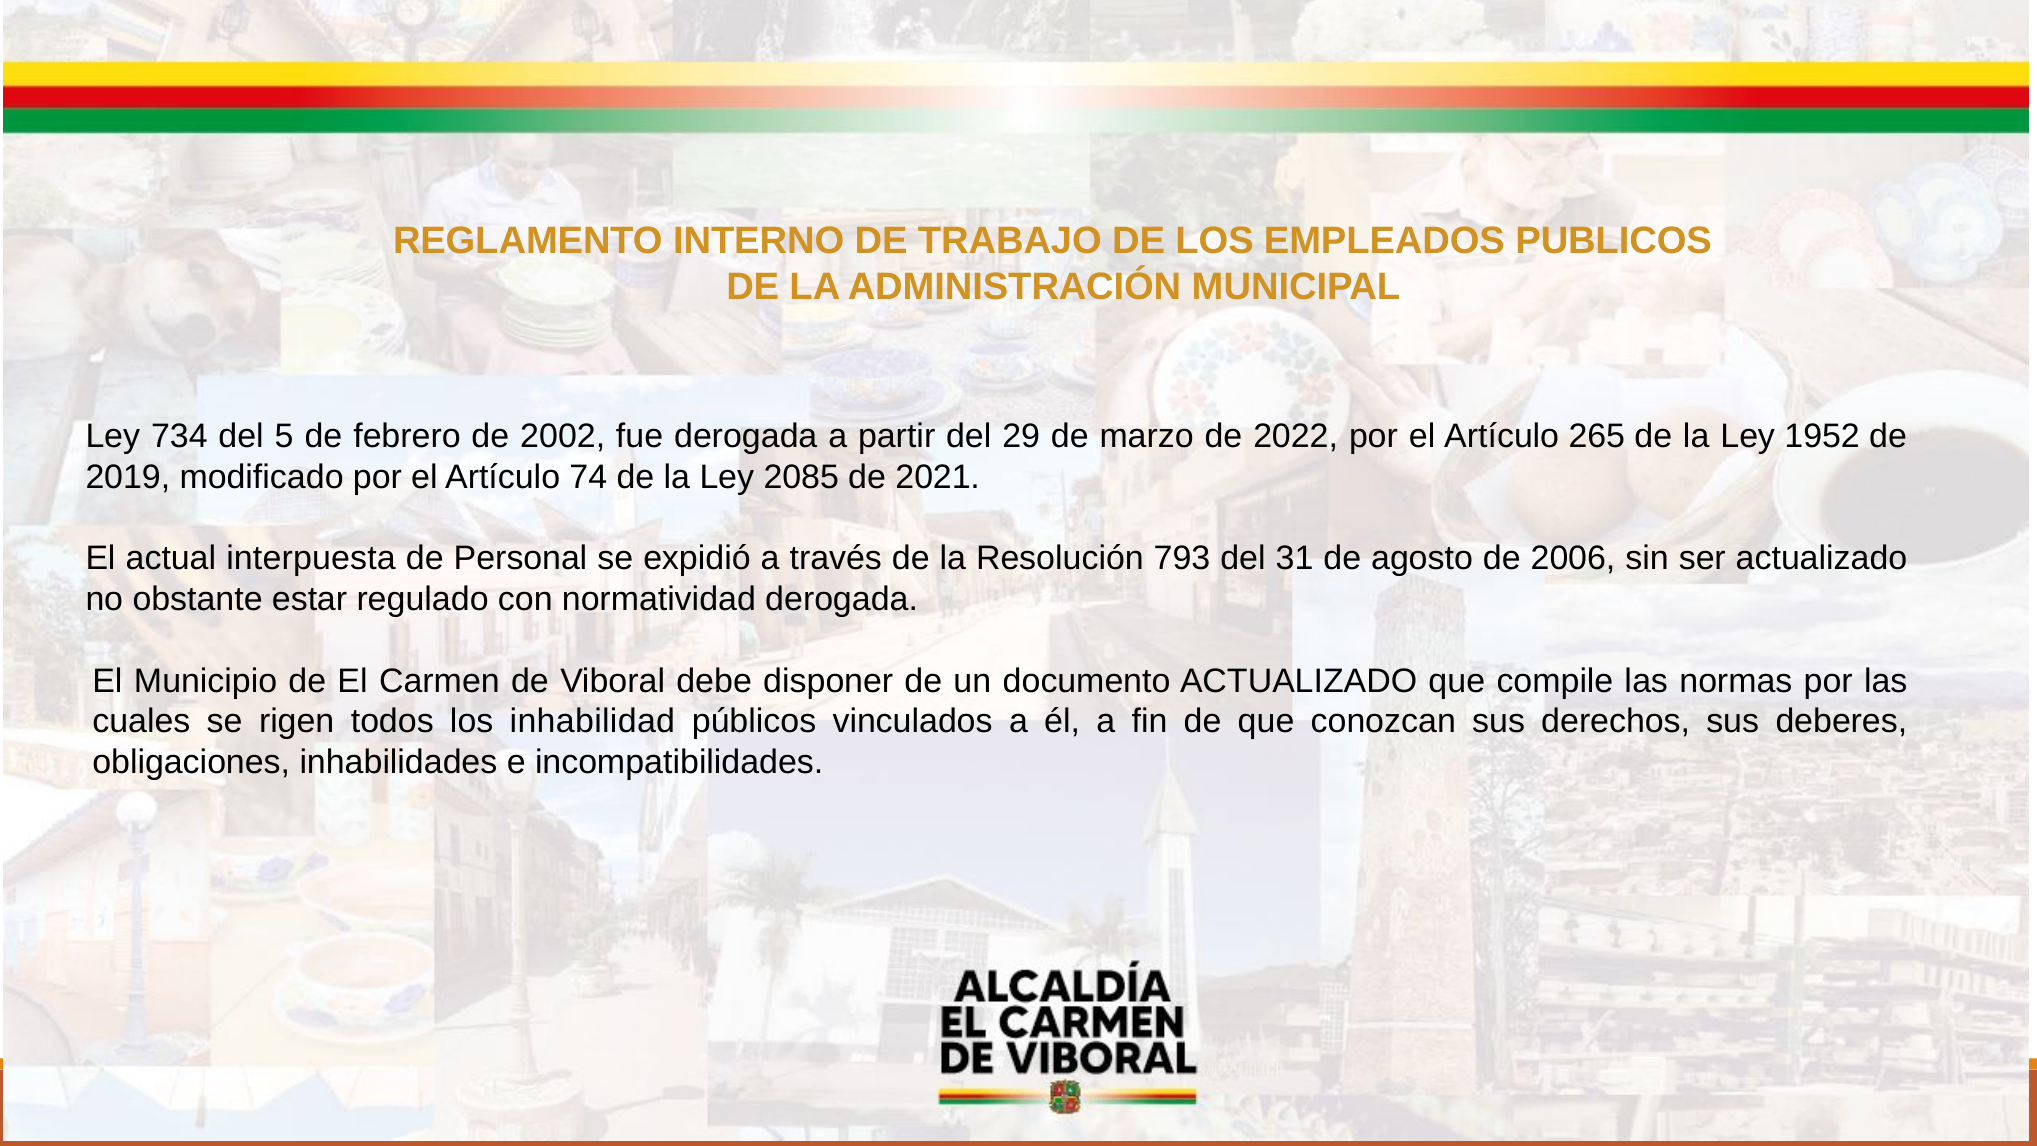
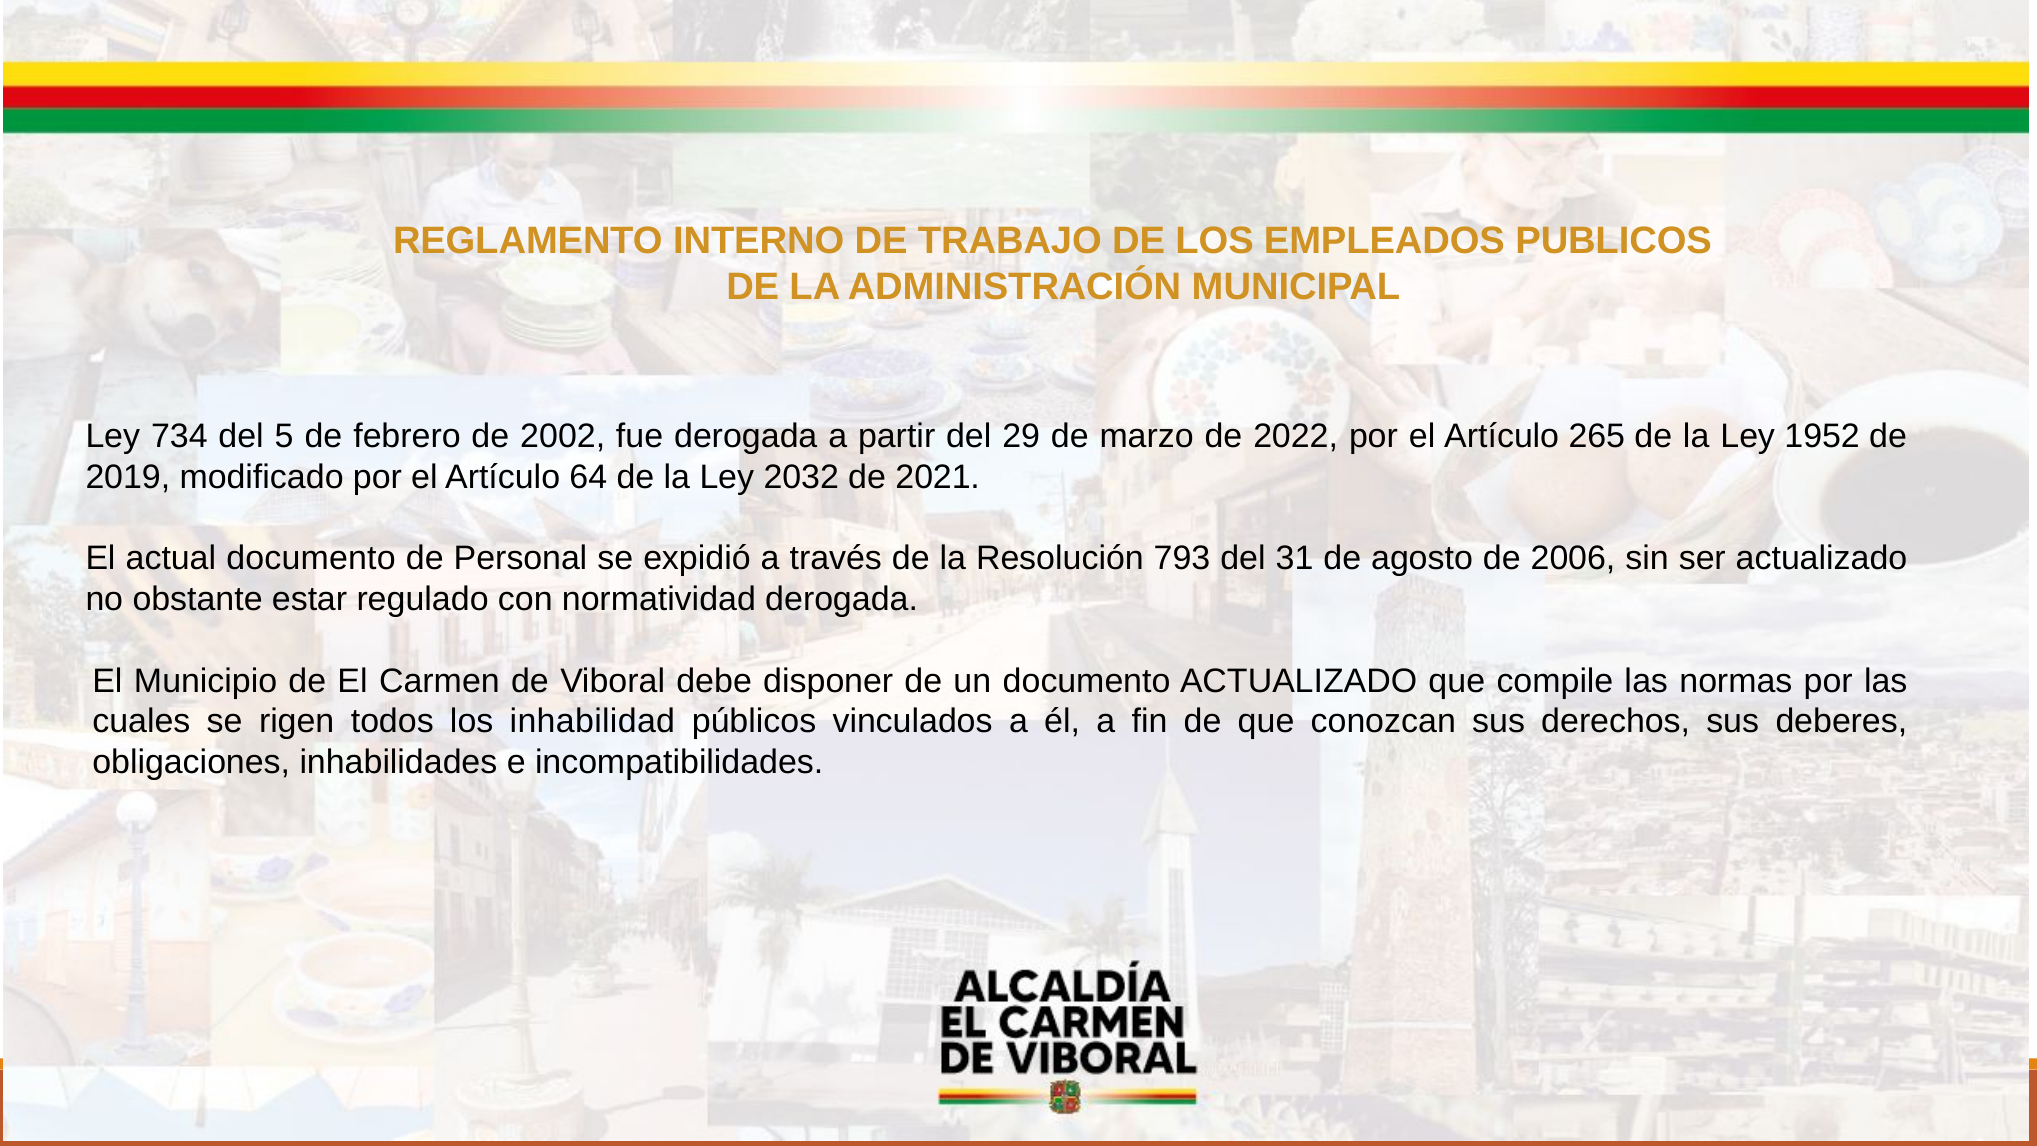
74: 74 -> 64 (588, 477)
2085: 2085 -> 2032 (801, 477)
actual interpuesta: interpuesta -> documento (311, 559)
